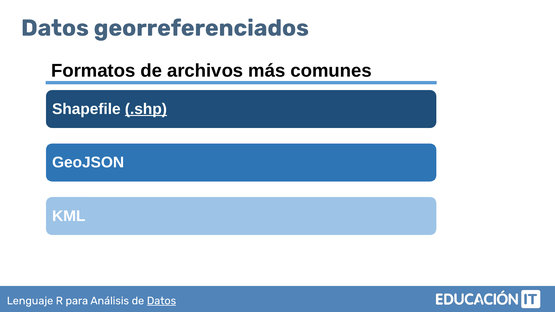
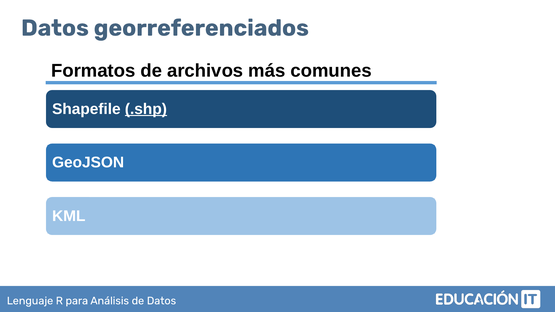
Datos underline: present -> none (161, 301)
